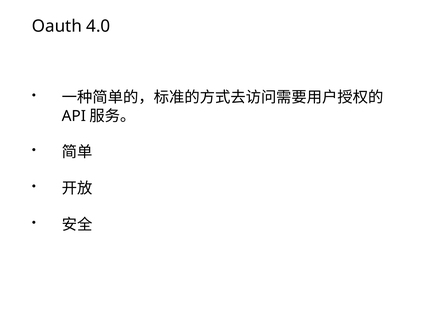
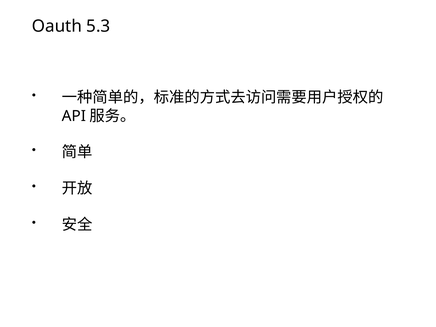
4.0: 4.0 -> 5.3 (98, 26)
